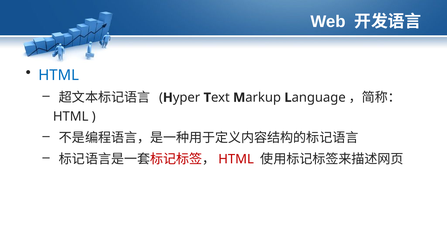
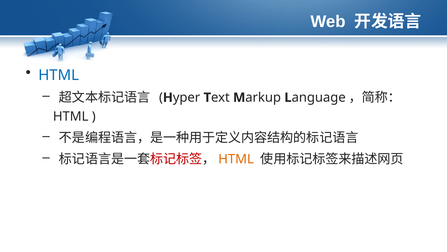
HTML colour: red -> orange (236, 159)
